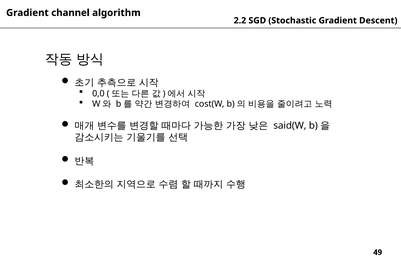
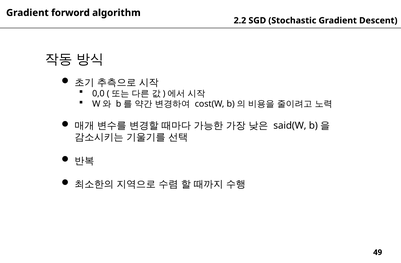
channel: channel -> forword (71, 13)
